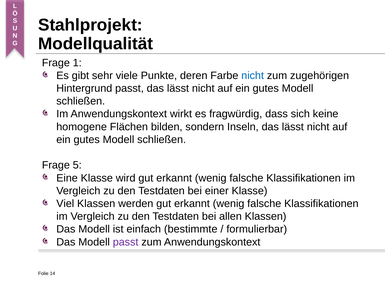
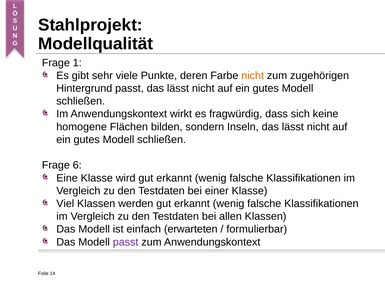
nicht colour: blue -> orange (253, 76)
5: 5 -> 6 (77, 166)
bestimmte: bestimmte -> erwarteten (191, 230)
